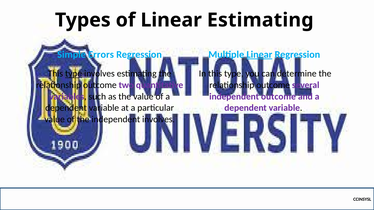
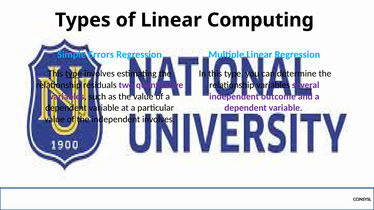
Linear Estimating: Estimating -> Computing (260, 20)
Linear underline: present -> none (259, 55)
outcome: outcome -> residuals (100, 85)
outcome: outcome -> variables (273, 85)
